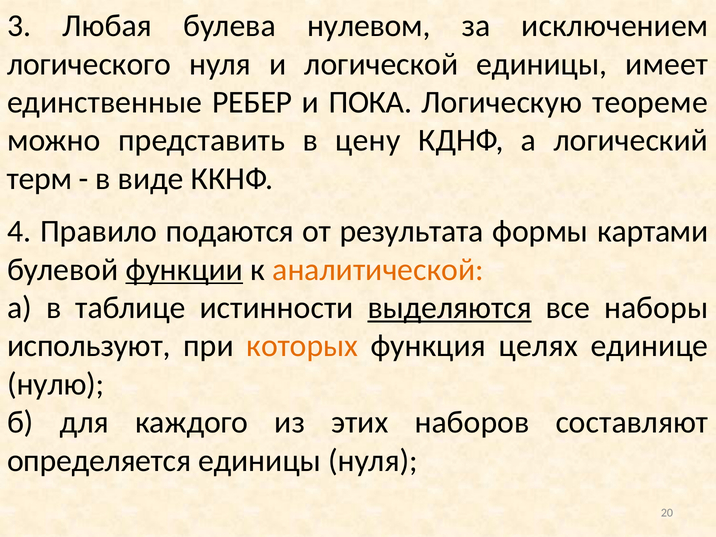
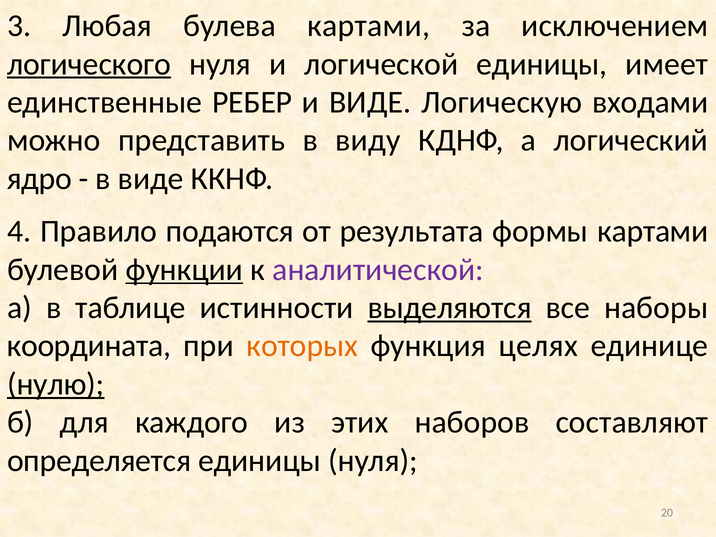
булева нулевом: нулевом -> картами (369, 26)
логического underline: none -> present (89, 64)
и ПОКА: ПОКА -> ВИДЕ (370, 102)
теореме: теореме -> входами (650, 102)
цену: цену -> виду (368, 140)
терм: терм -> ядро (39, 179)
аналитической colour: orange -> purple (378, 270)
используют: используют -> координата (89, 346)
нулю underline: none -> present (56, 384)
